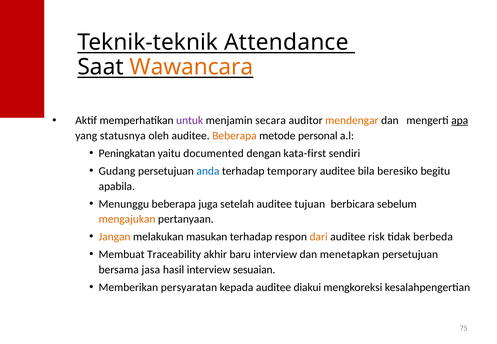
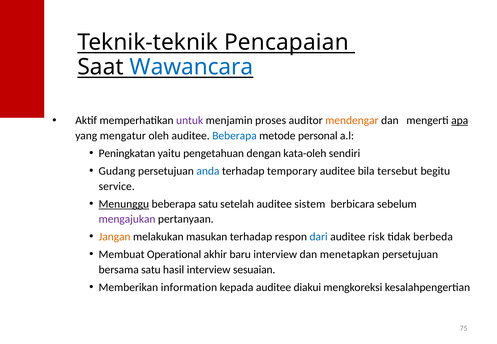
Attendance: Attendance -> Pencapaian (286, 42)
Wawancara colour: orange -> blue (191, 67)
secara: secara -> proses (271, 121)
statusnya: statusnya -> mengatur (123, 136)
Beberapa colour: orange -> blue (234, 136)
documented: documented -> pengetahuan (214, 153)
kata-first: kata-first -> kata-oleh (305, 153)
beresiko: beresiko -> tersebut (397, 171)
apabila: apabila -> service (117, 186)
Menunggu underline: none -> present (124, 204)
beberapa juga: juga -> satu (208, 204)
tujuan: tujuan -> sistem (310, 204)
mengajukan colour: orange -> purple (127, 219)
dari colour: orange -> blue (319, 237)
Traceability: Traceability -> Operational (174, 255)
bersama jasa: jasa -> satu (151, 270)
persyaratan: persyaratan -> information (189, 287)
